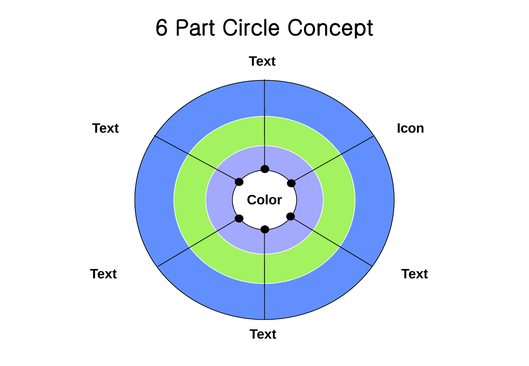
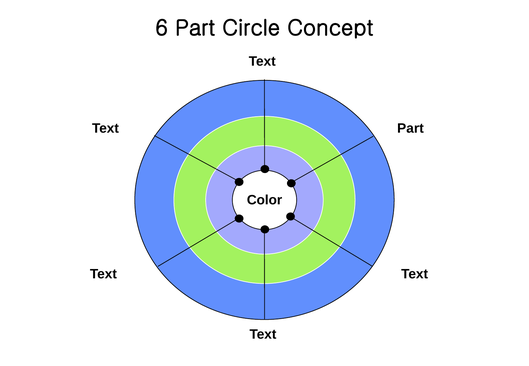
Text Icon: Icon -> Part (410, 128)
